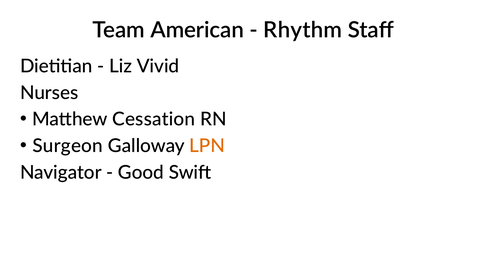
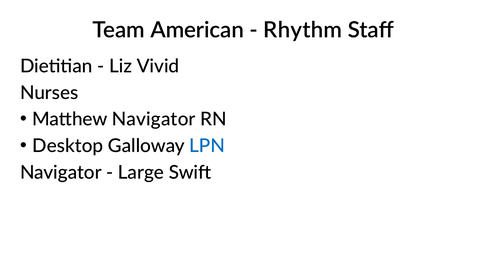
Matthew Cessation: Cessation -> Navigator (154, 120)
Surgeon: Surgeon -> Desktop (68, 146)
LPN colour: orange -> blue (207, 146)
Good: Good -> Large (141, 173)
